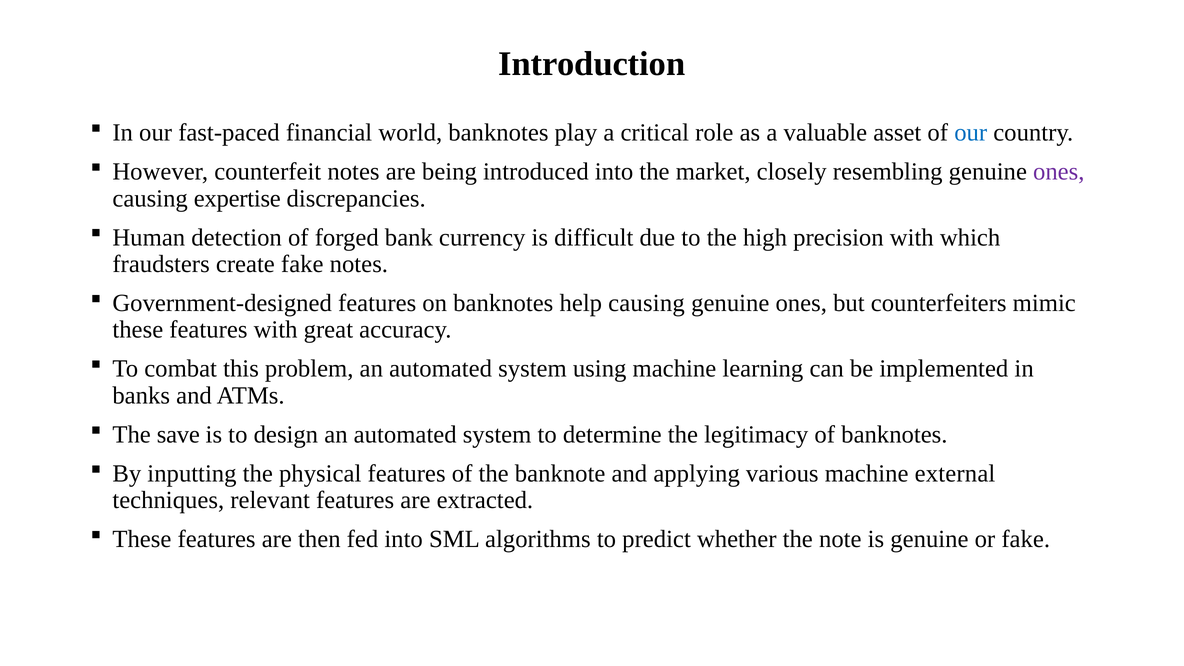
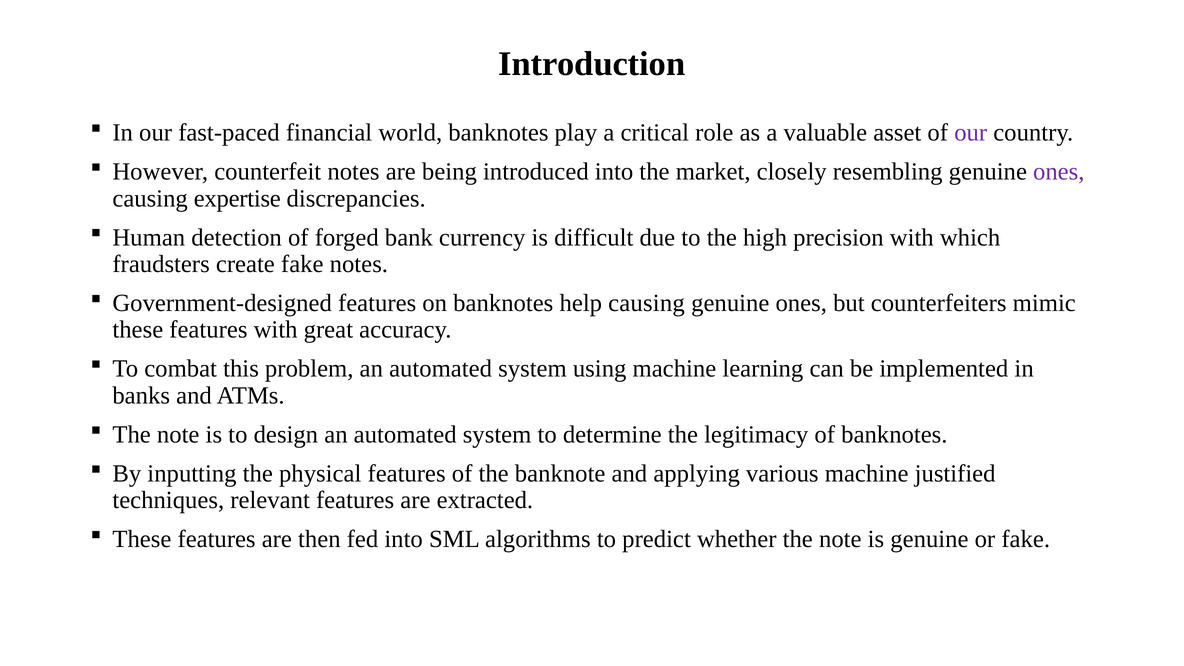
our colour: blue -> purple (971, 133)
save: save -> note (178, 434)
external: external -> justified (955, 473)
